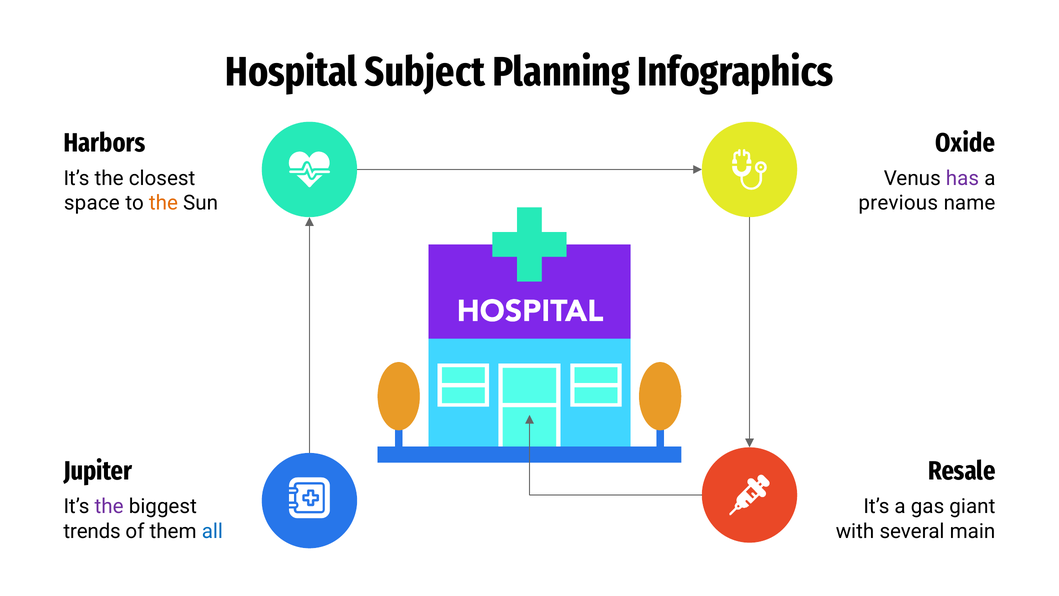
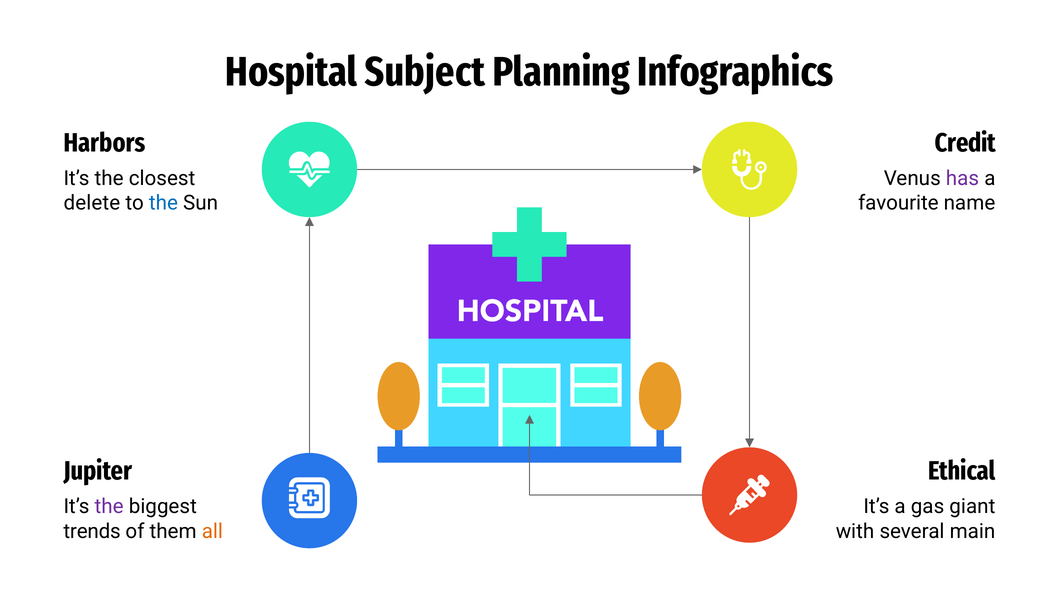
Oxide: Oxide -> Credit (965, 143)
space: space -> delete (92, 203)
the colour: orange -> blue (163, 203)
previous: previous -> favourite (898, 203)
Resale: Resale -> Ethical (962, 471)
all colour: blue -> orange (212, 531)
